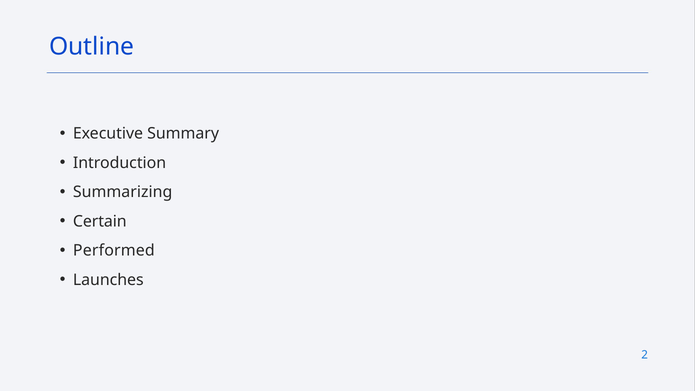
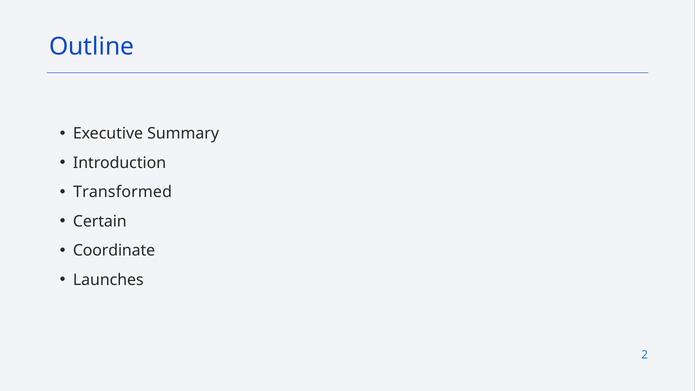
Summarizing: Summarizing -> Transformed (123, 192)
Performed: Performed -> Coordinate (114, 251)
